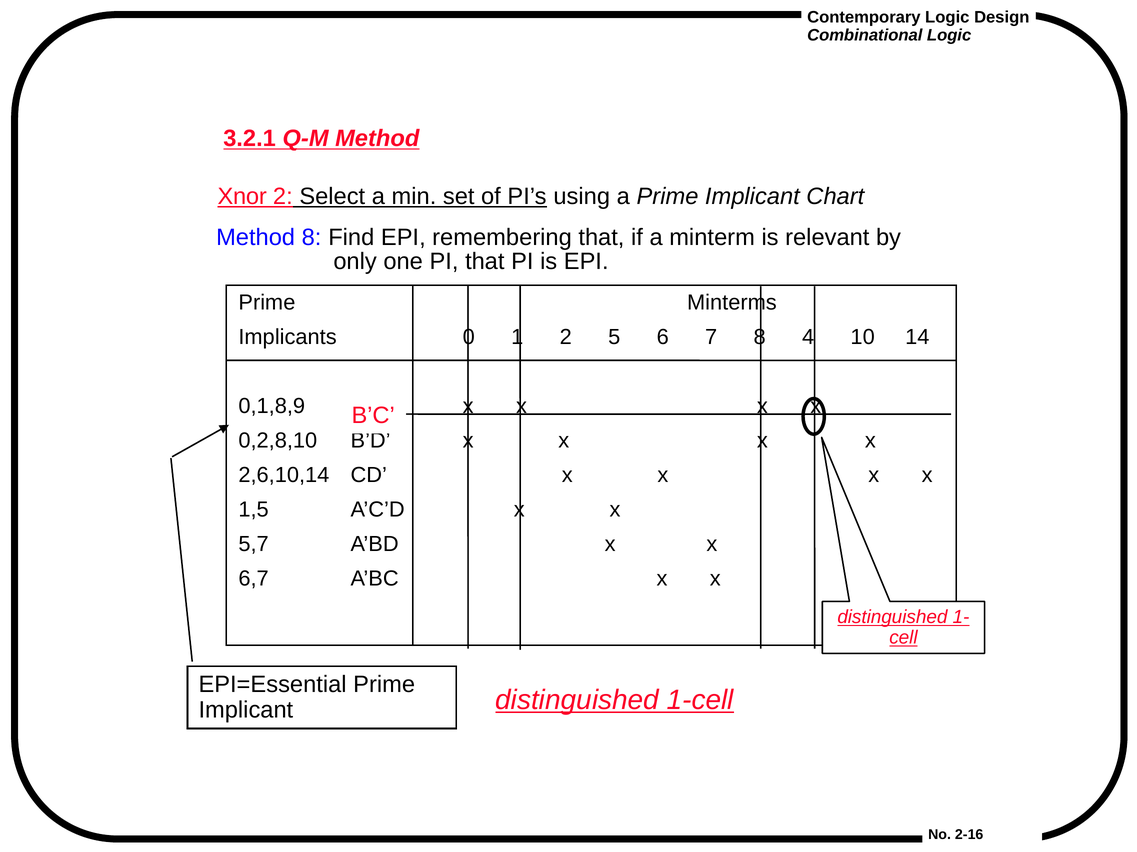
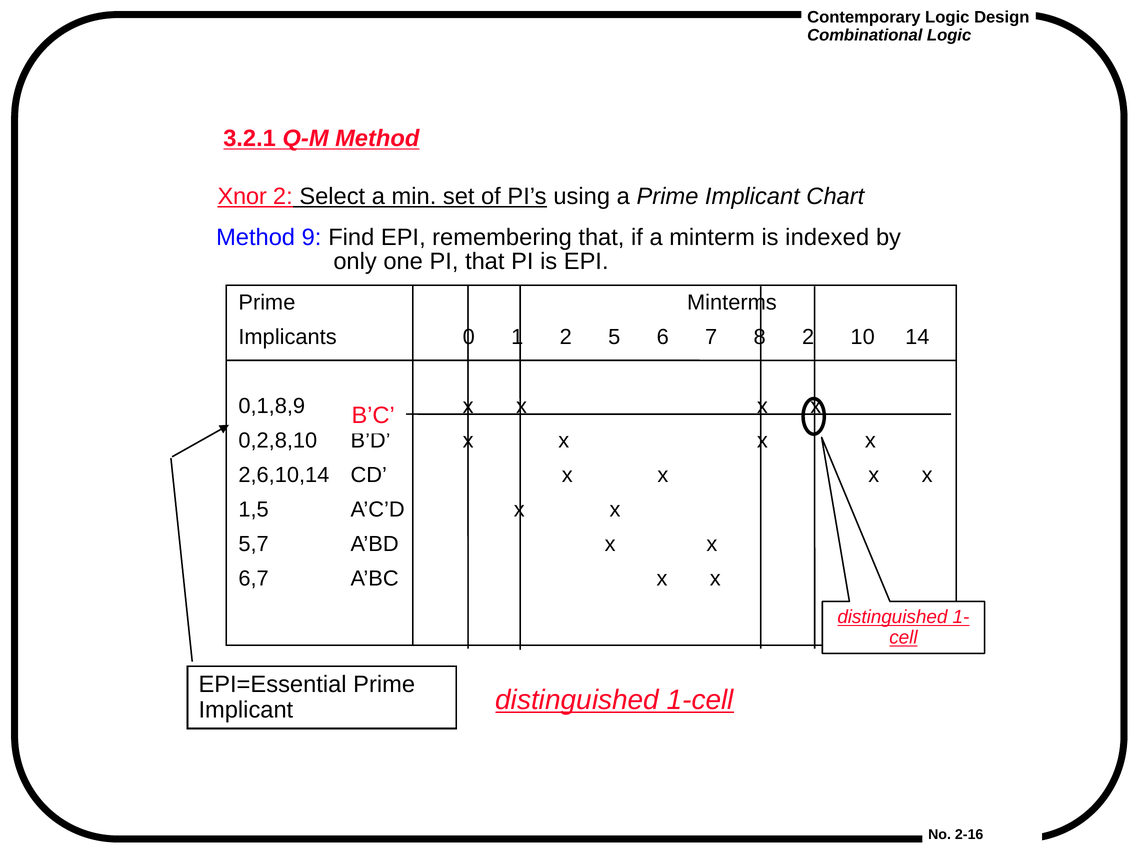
Method 8: 8 -> 9 (312, 237)
relevant: relevant -> indexed (827, 237)
8 4: 4 -> 2 (808, 337)
